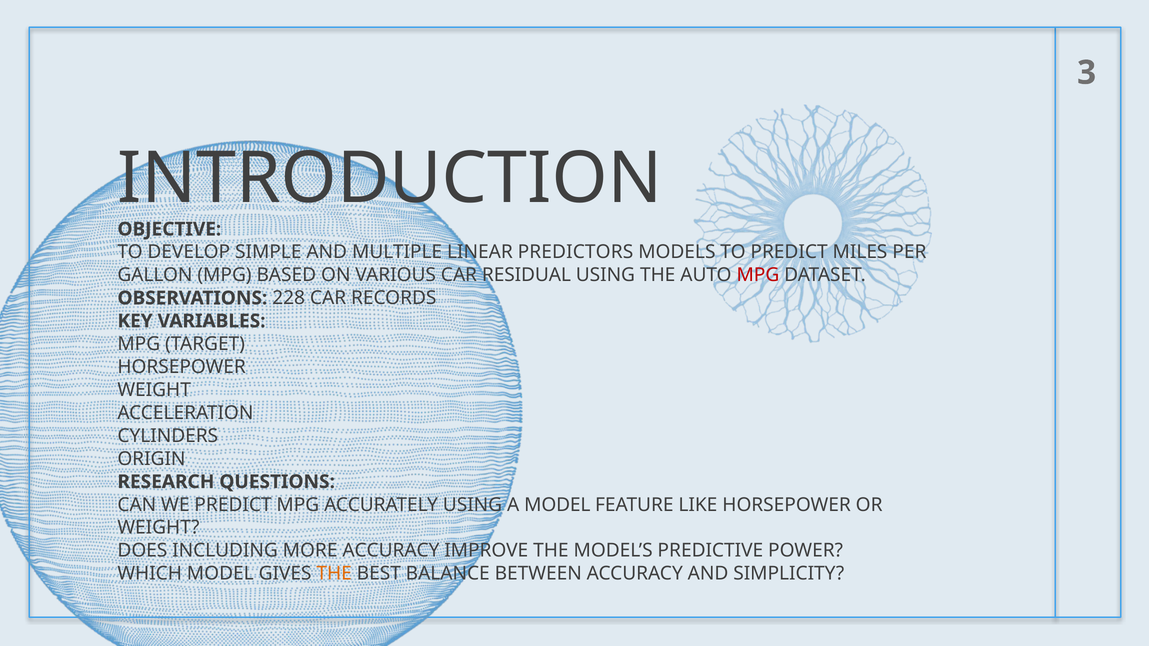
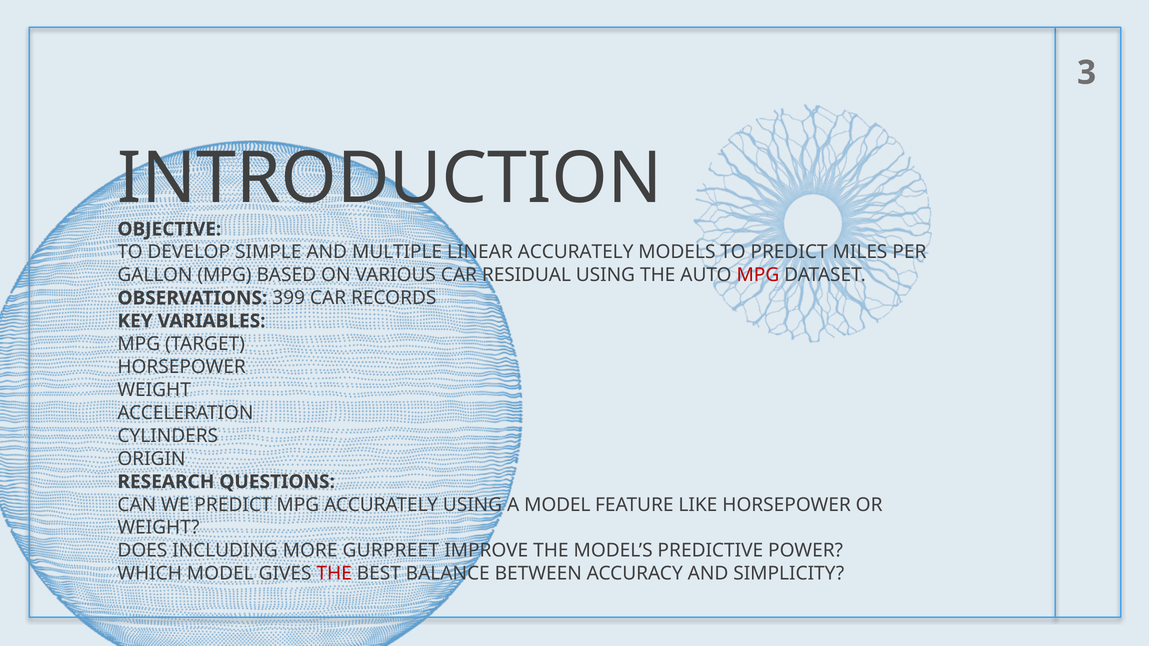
LINEAR PREDICTORS: PREDICTORS -> ACCURATELY (576, 252)
228: 228 -> 399 (289, 298)
MORE ACCURACY: ACCURACY -> GURPREET (391, 551)
THE colour: orange -> red (334, 574)
